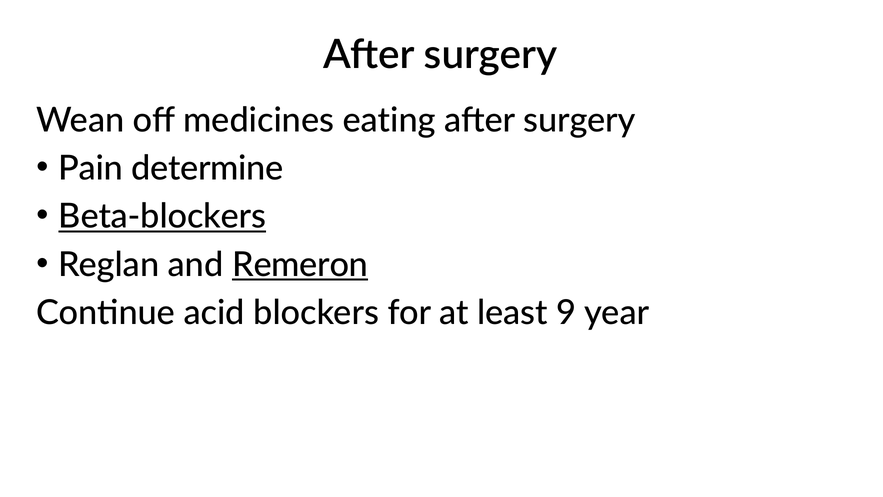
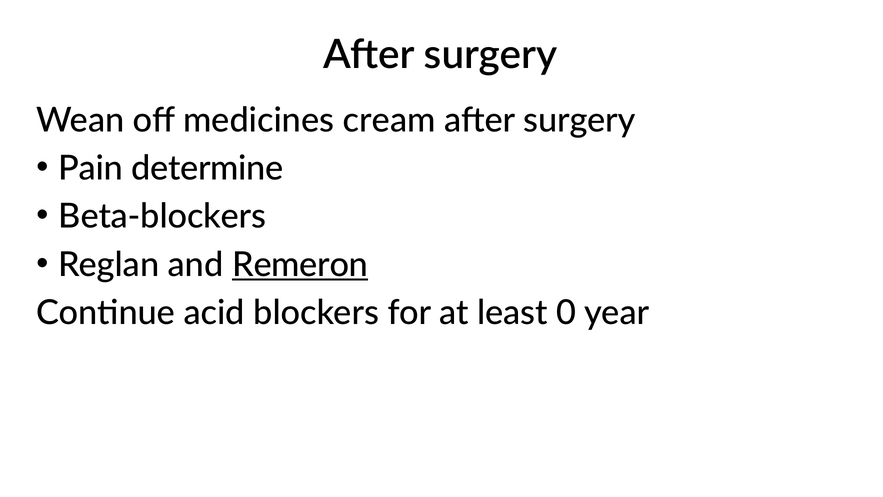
eating: eating -> cream (389, 120)
Beta-blockers underline: present -> none (162, 216)
9: 9 -> 0 (566, 313)
